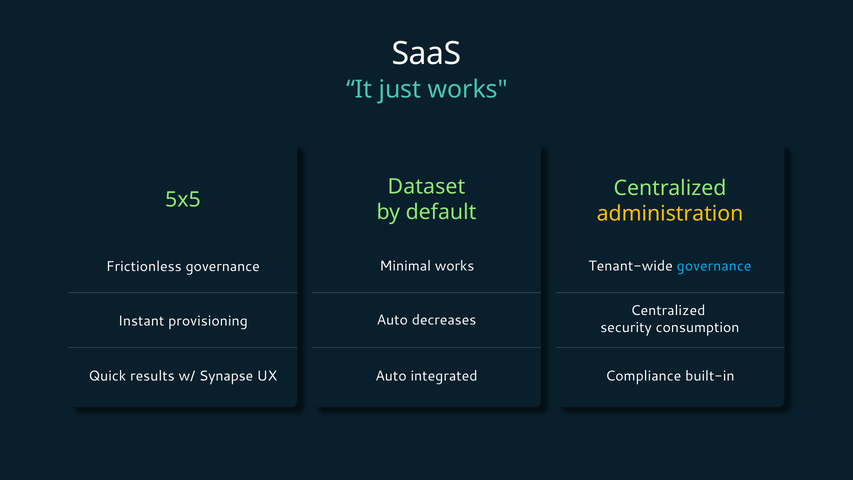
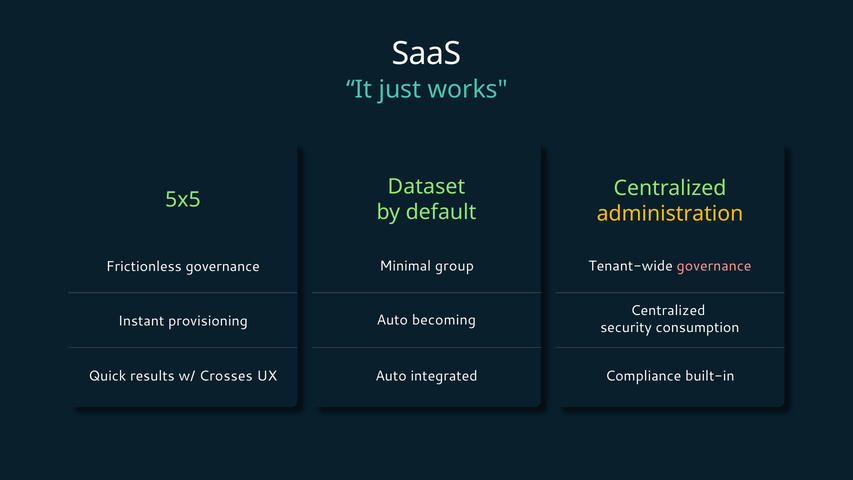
Minimal works: works -> group (454, 266)
governance colour: light blue -> pink (714, 266)
decreases: decreases -> becoming (444, 320)
Synapse: Synapse -> Crosses (226, 376)
